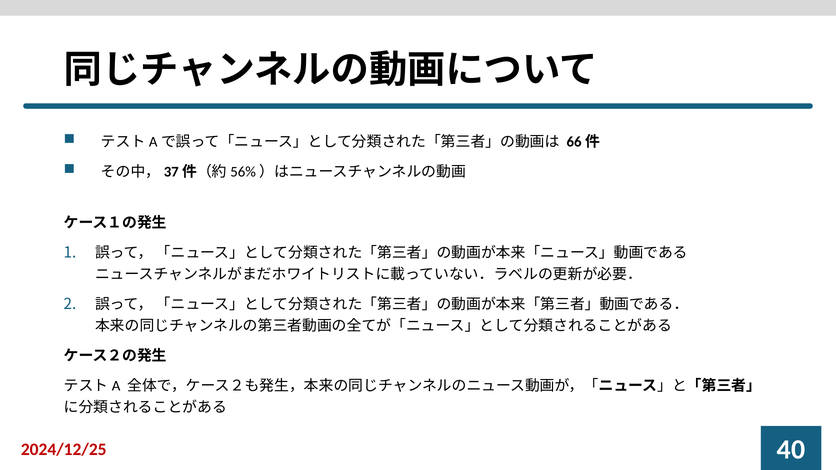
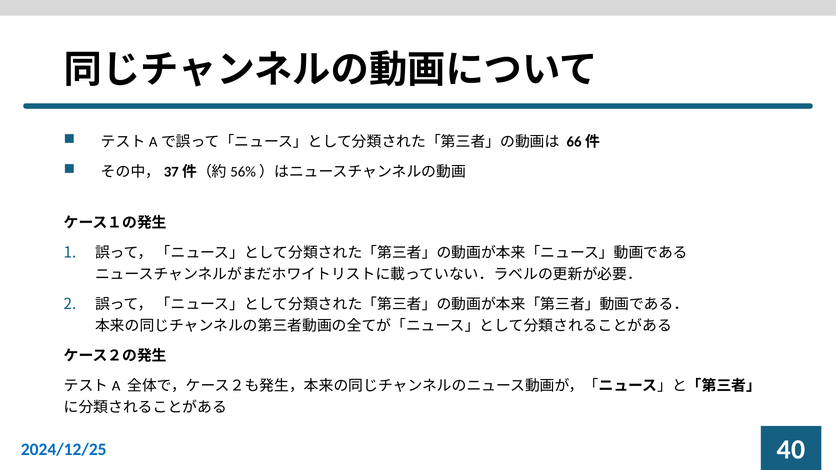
2024/12/25 colour: red -> blue (64, 450)
